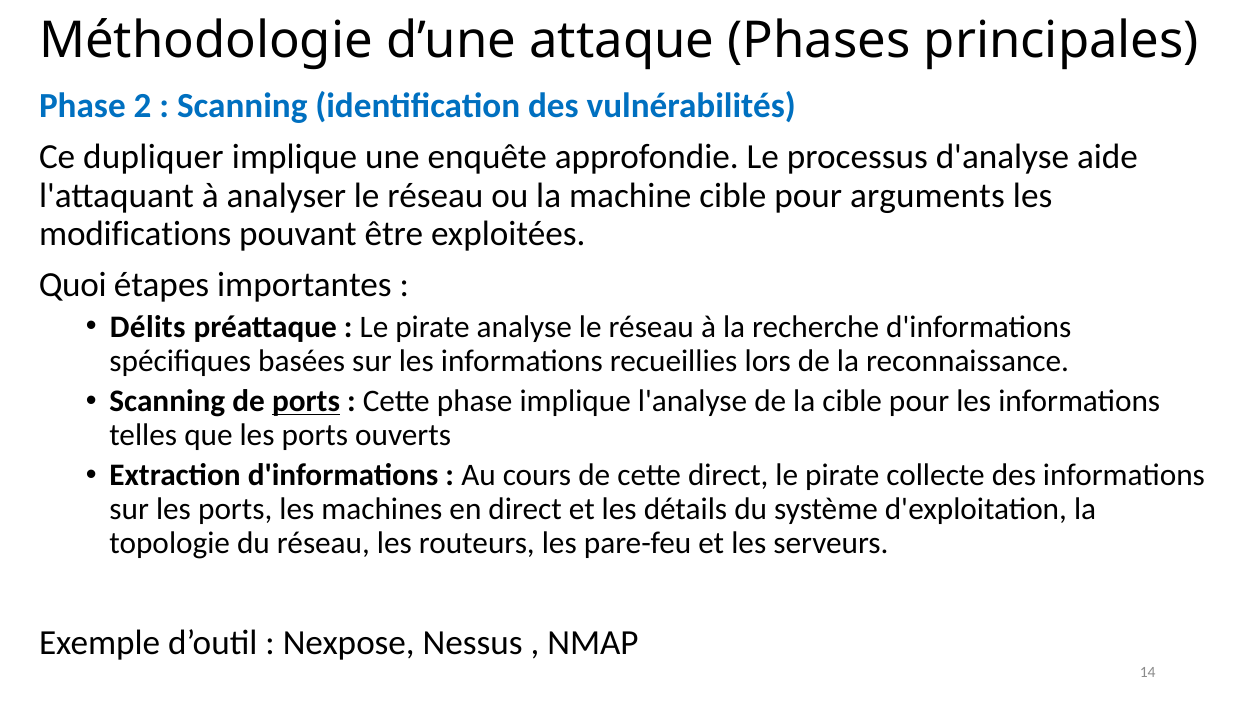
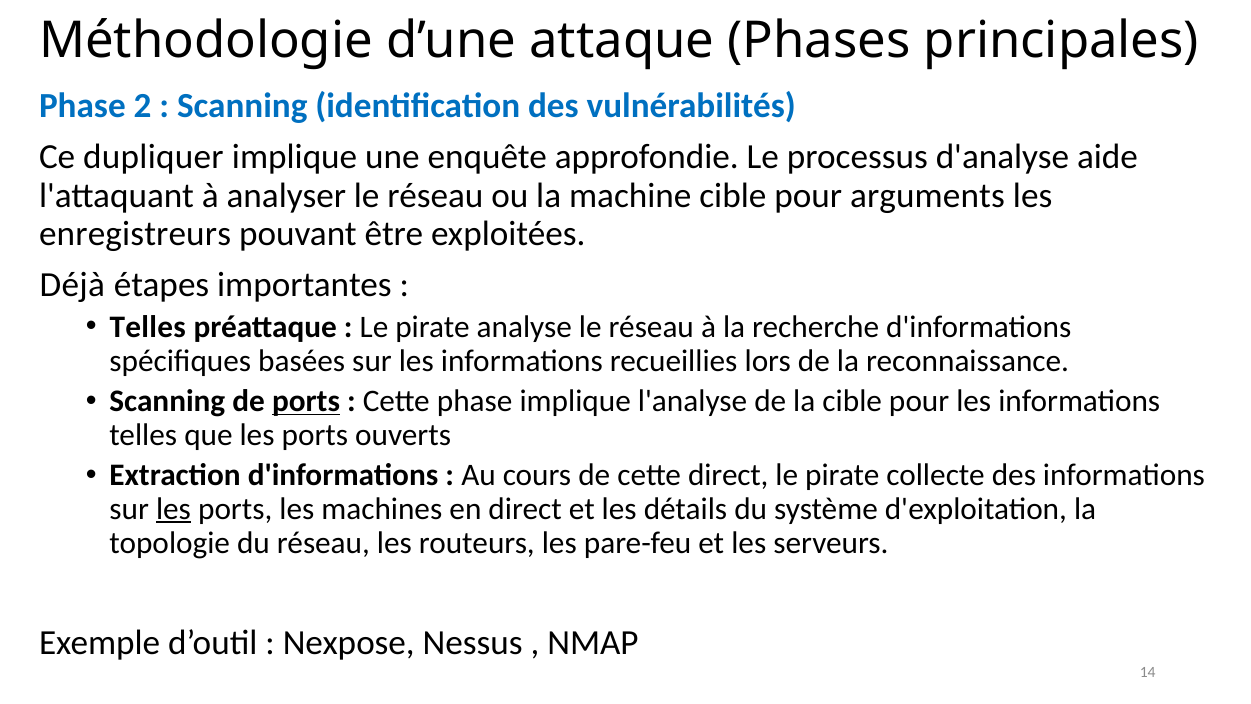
modifications: modifications -> enregistreurs (135, 233)
Quoi: Quoi -> Déjà (72, 284)
Délits: Délits -> Telles (148, 327)
les underline: none -> present (174, 509)
